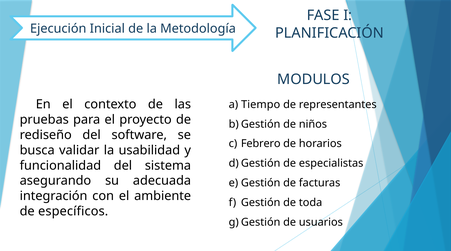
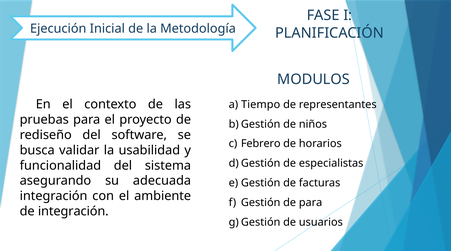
de toda: toda -> para (311, 203)
de específicos: específicos -> integración (73, 212)
